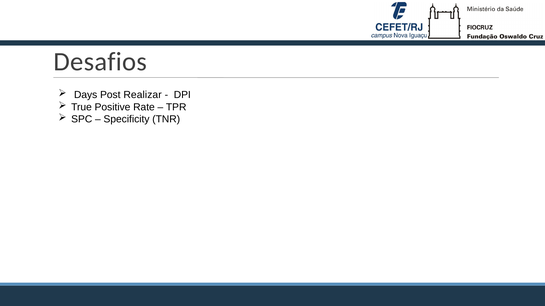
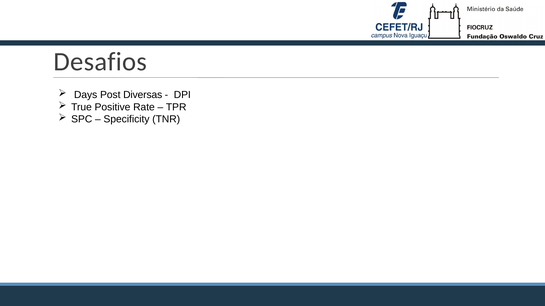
Realizar: Realizar -> Diversas (143, 95)
